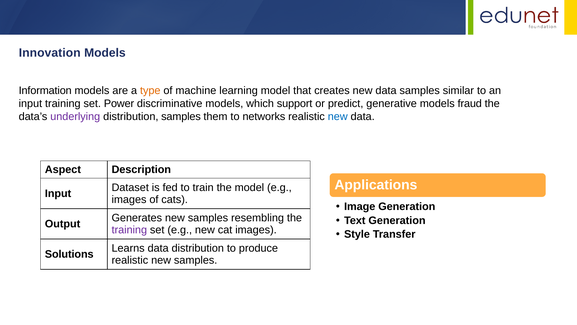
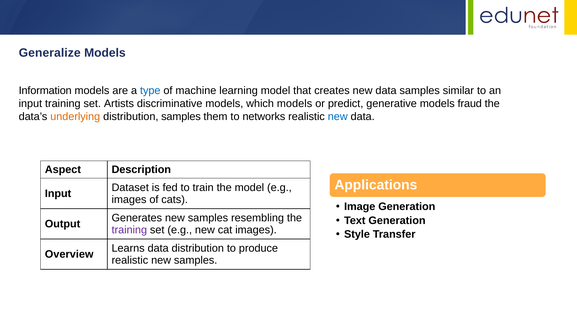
Innovation: Innovation -> Generalize (50, 53)
type colour: orange -> blue (150, 91)
Power: Power -> Artists (119, 103)
which support: support -> models (295, 103)
underlying colour: purple -> orange (75, 116)
Solutions: Solutions -> Overview (69, 254)
